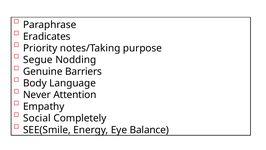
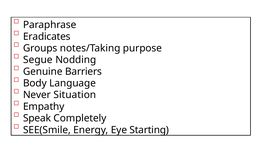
Priority: Priority -> Groups (40, 48)
Attention: Attention -> Situation (75, 95)
Social: Social -> Speak (37, 118)
Balance: Balance -> Starting (149, 130)
